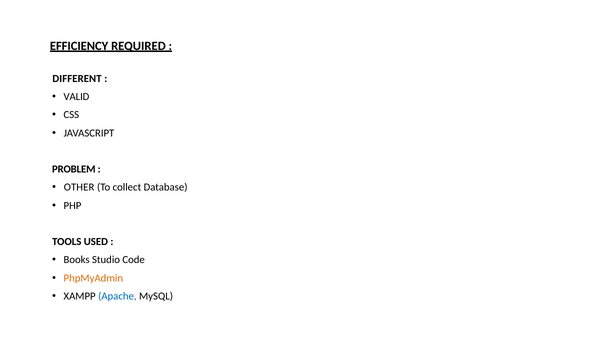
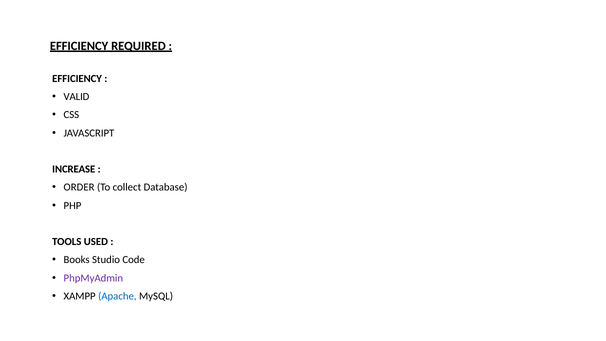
DIFFERENT: DIFFERENT -> EFFICIENCY (77, 79)
PROBLEM: PROBLEM -> INCREASE (74, 169)
OTHER: OTHER -> ORDER (79, 187)
PhpMyAdmin colour: orange -> purple (93, 278)
